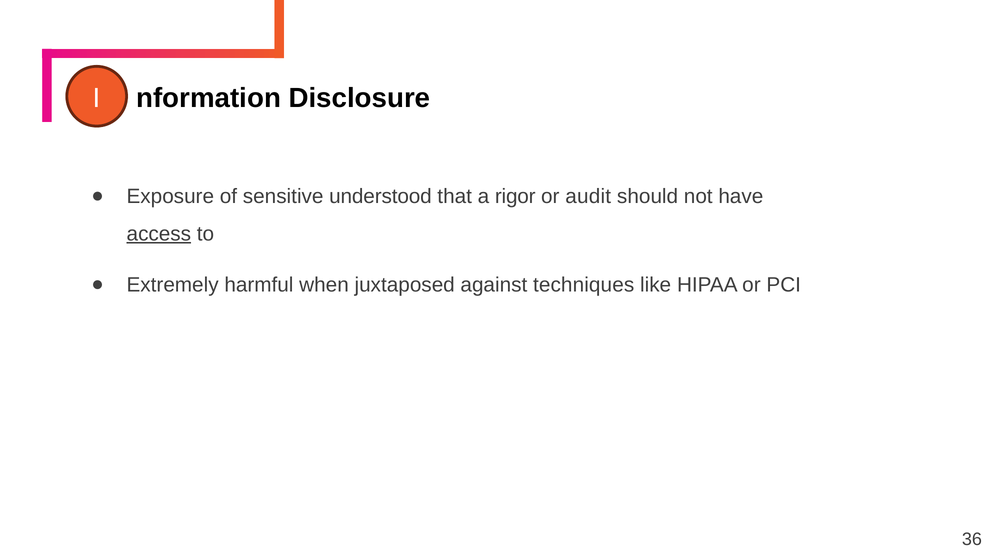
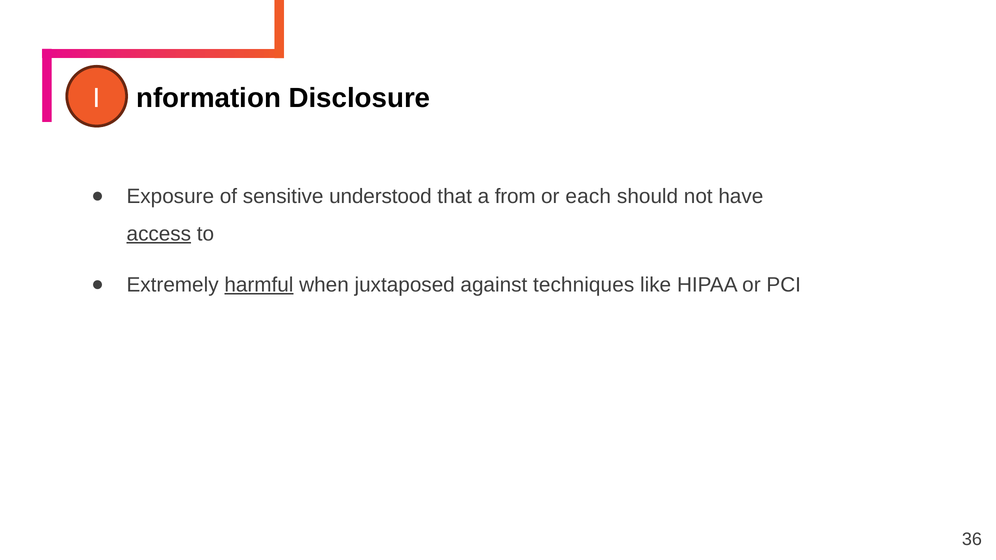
rigor: rigor -> from (515, 197)
audit: audit -> each (588, 197)
harmful underline: none -> present (259, 285)
